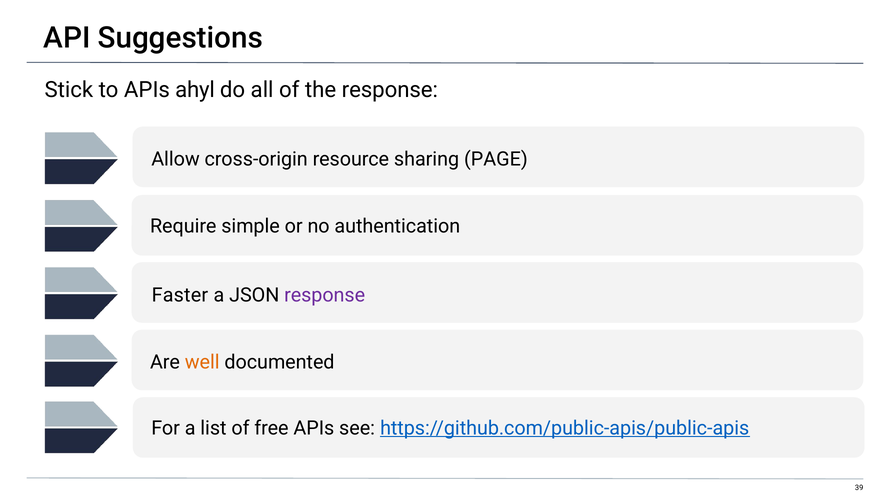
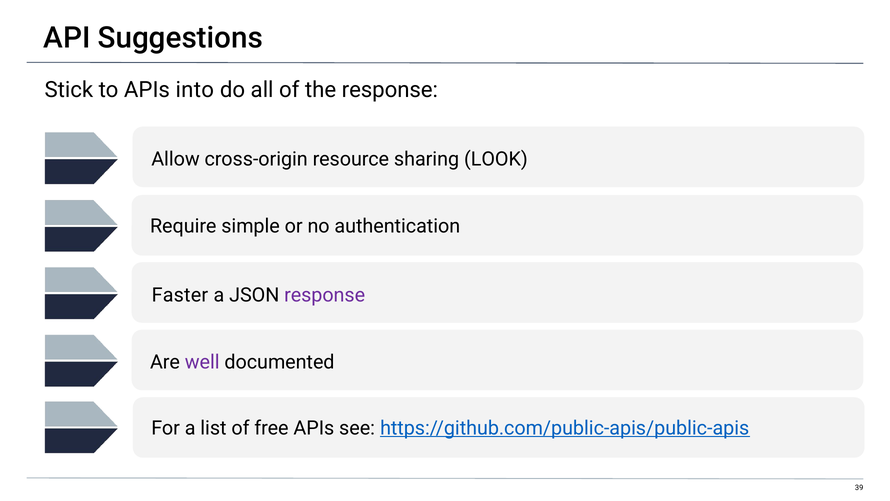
ahyl: ahyl -> into (195, 90)
PAGE: PAGE -> LOOK (496, 159)
well colour: orange -> purple (202, 362)
